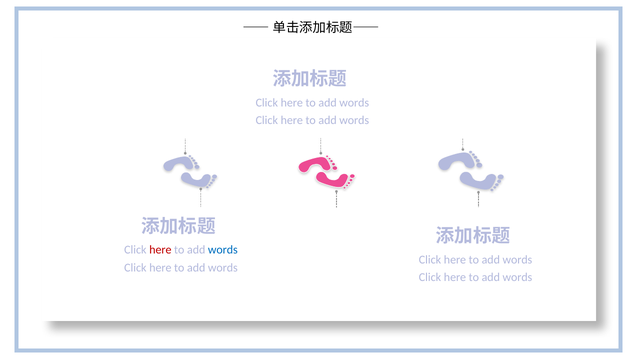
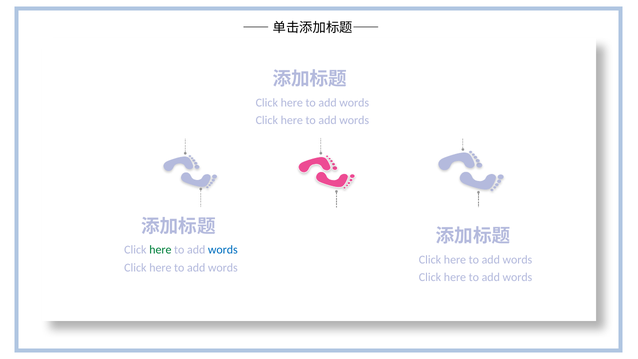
here colour: red -> green (160, 250)
